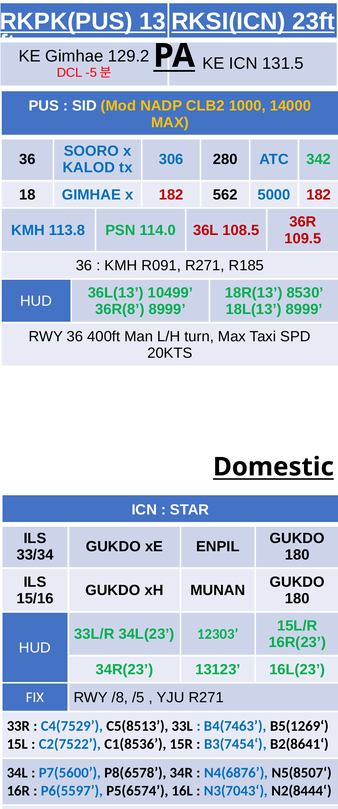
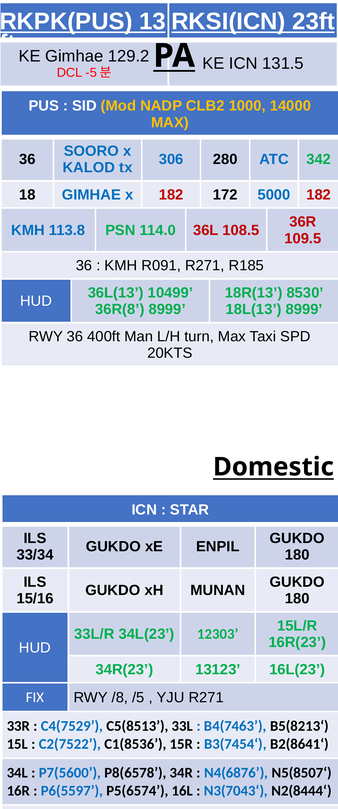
562: 562 -> 172 (225, 195)
B5(1269‘: B5(1269‘ -> B5(8213‘ (299, 726)
